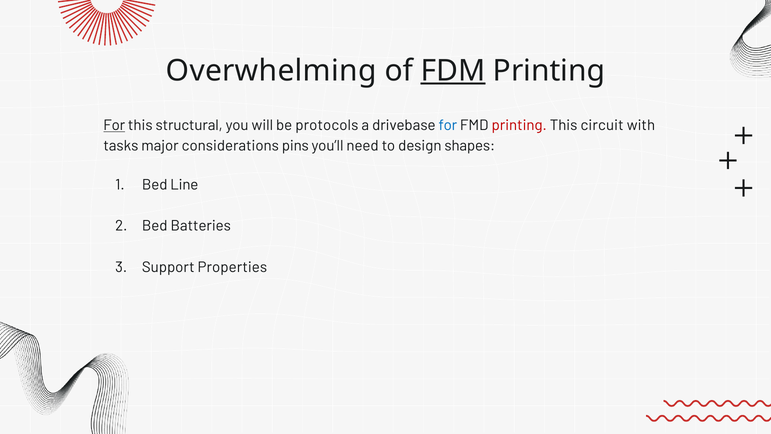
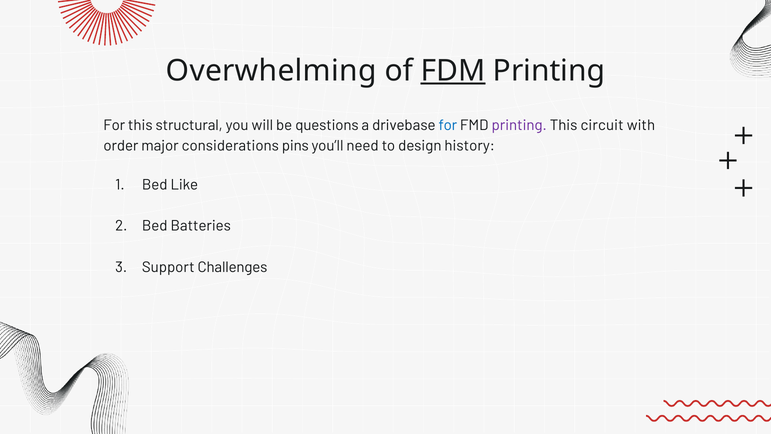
For underline: present -> none (114, 125)
protocols: protocols -> questions (327, 125)
printing colour: red -> purple (519, 125)
tasks: tasks -> order (121, 146)
shapes: shapes -> history (470, 146)
Line: Line -> Like (184, 185)
Properties: Properties -> Challenges (232, 267)
